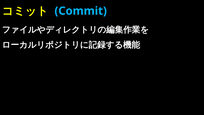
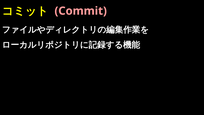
Commit colour: light blue -> pink (81, 11)
